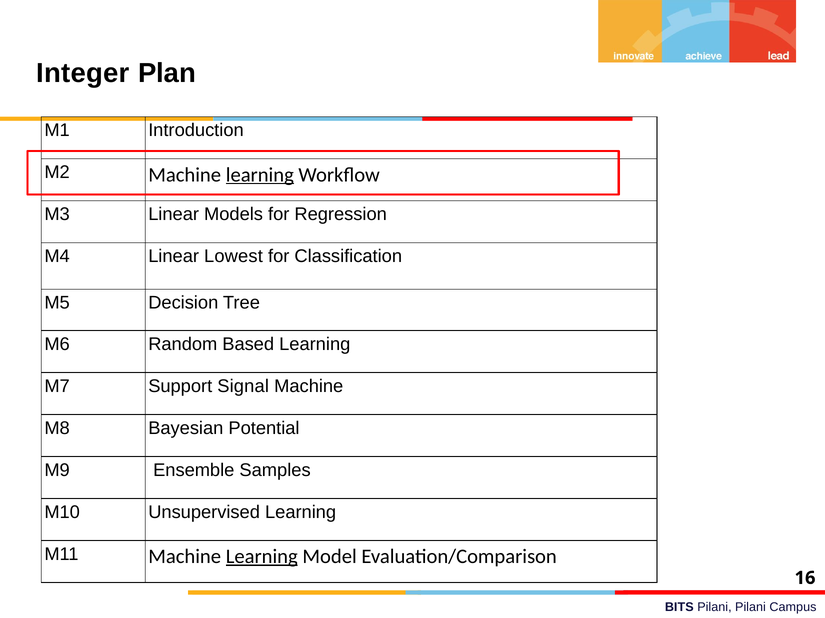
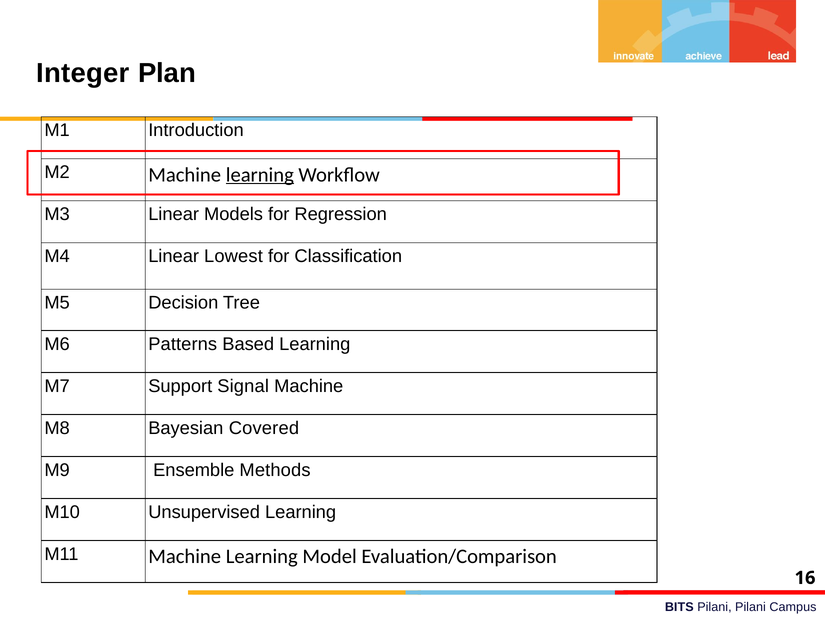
Random: Random -> Patterns (183, 344)
Potential: Potential -> Covered (264, 429)
Samples: Samples -> Methods (275, 471)
Learning underline: present -> none (262, 557)
